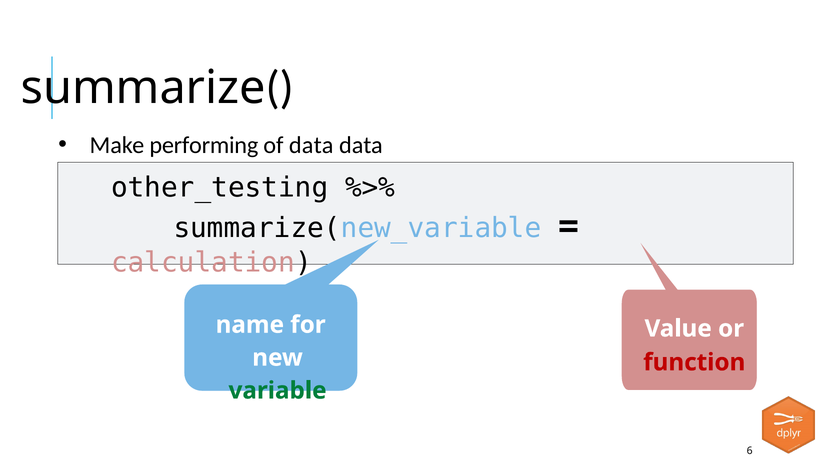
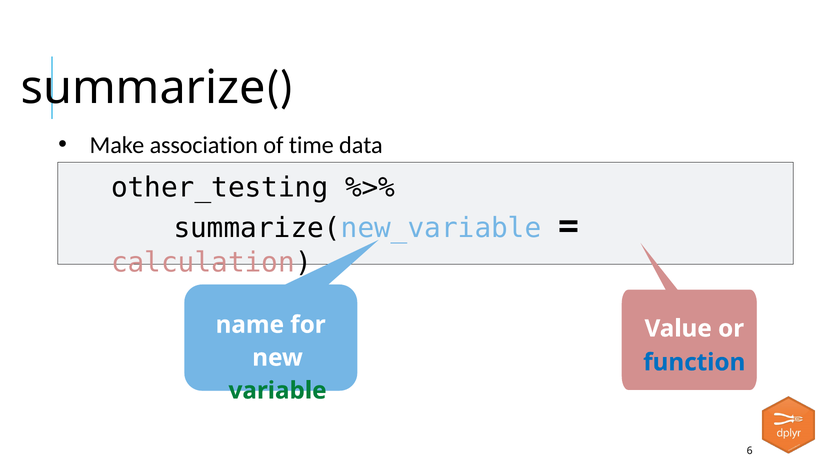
performing: performing -> association (204, 145)
of data: data -> time (311, 145)
function colour: red -> blue (694, 363)
